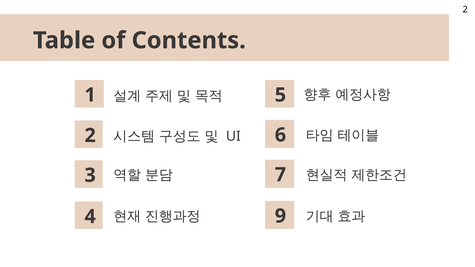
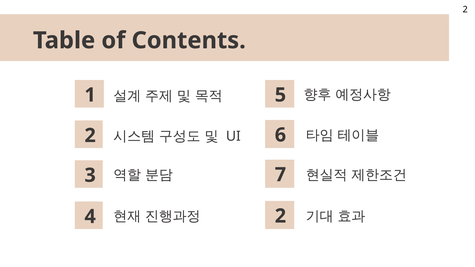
9: 9 -> 2 (280, 216)
